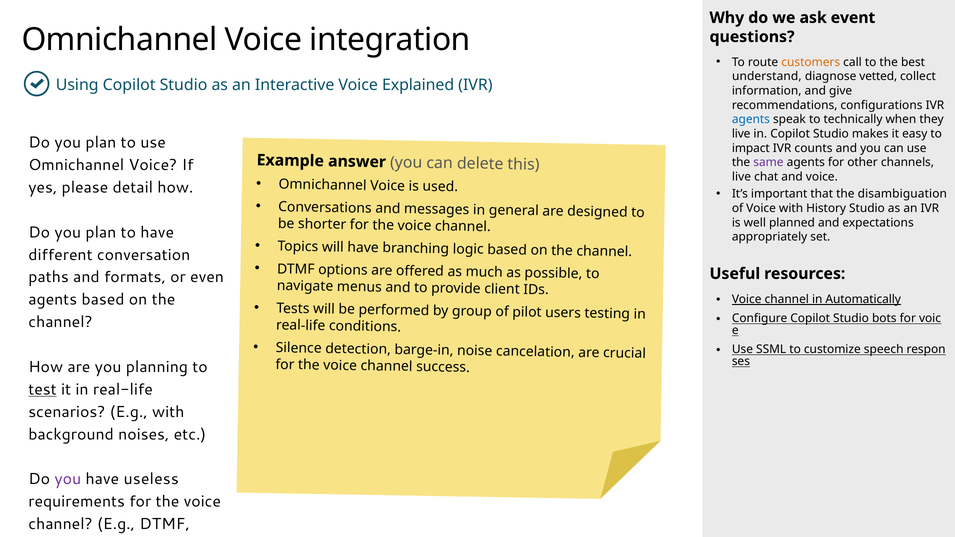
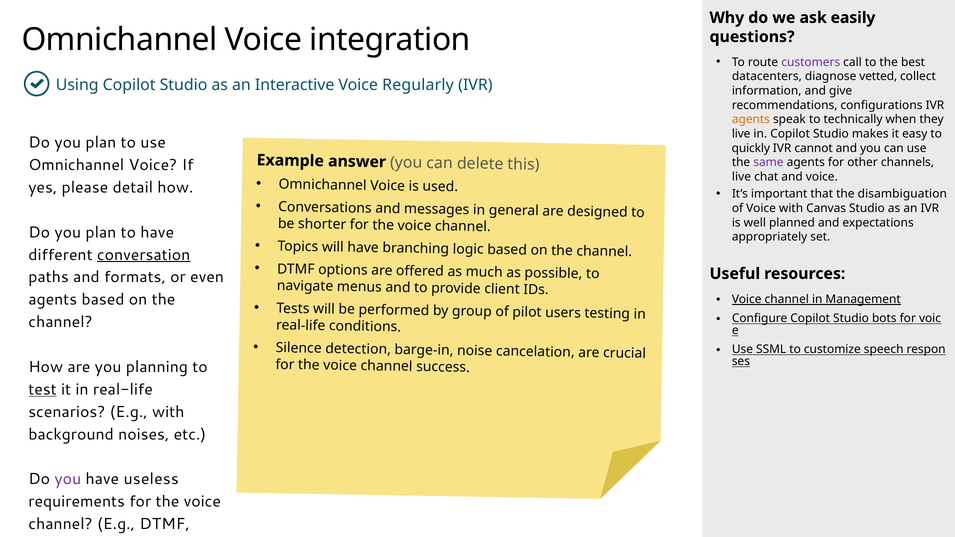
event: event -> easily (853, 18)
customers colour: orange -> purple (811, 62)
understand: understand -> datacenters (767, 77)
Explained: Explained -> Regularly (418, 85)
agents colour: blue -> orange (751, 119)
impact: impact -> quickly (751, 148)
counts: counts -> cannot (814, 148)
History: History -> Canvas (826, 208)
conversation underline: none -> present (144, 255)
Automatically: Automatically -> Management (863, 299)
